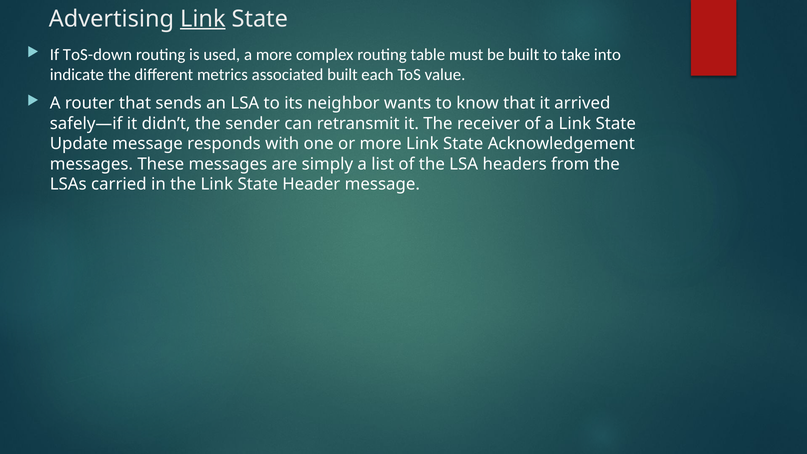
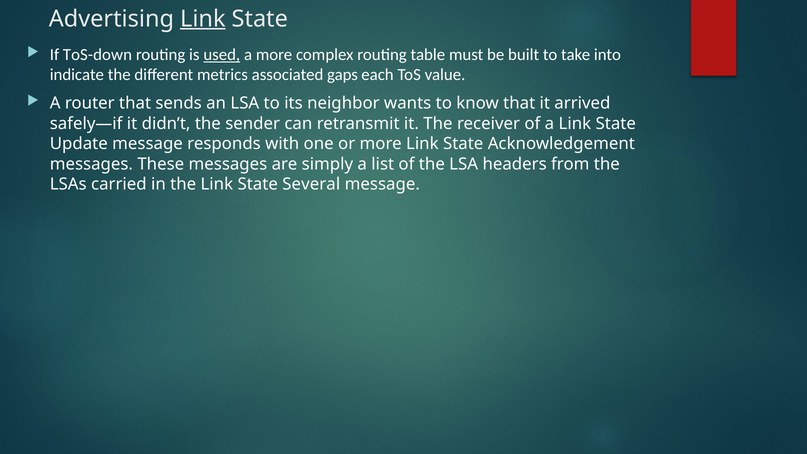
used underline: none -> present (222, 55)
associated built: built -> gaps (342, 75)
Header: Header -> Several (311, 184)
